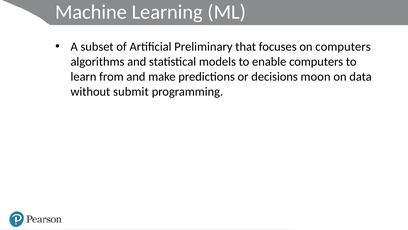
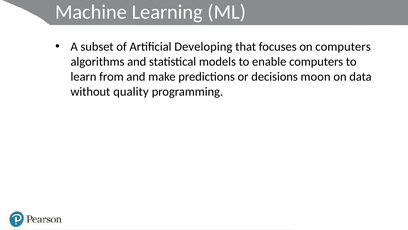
Preliminary: Preliminary -> Developing (203, 47)
submit: submit -> quality (131, 92)
